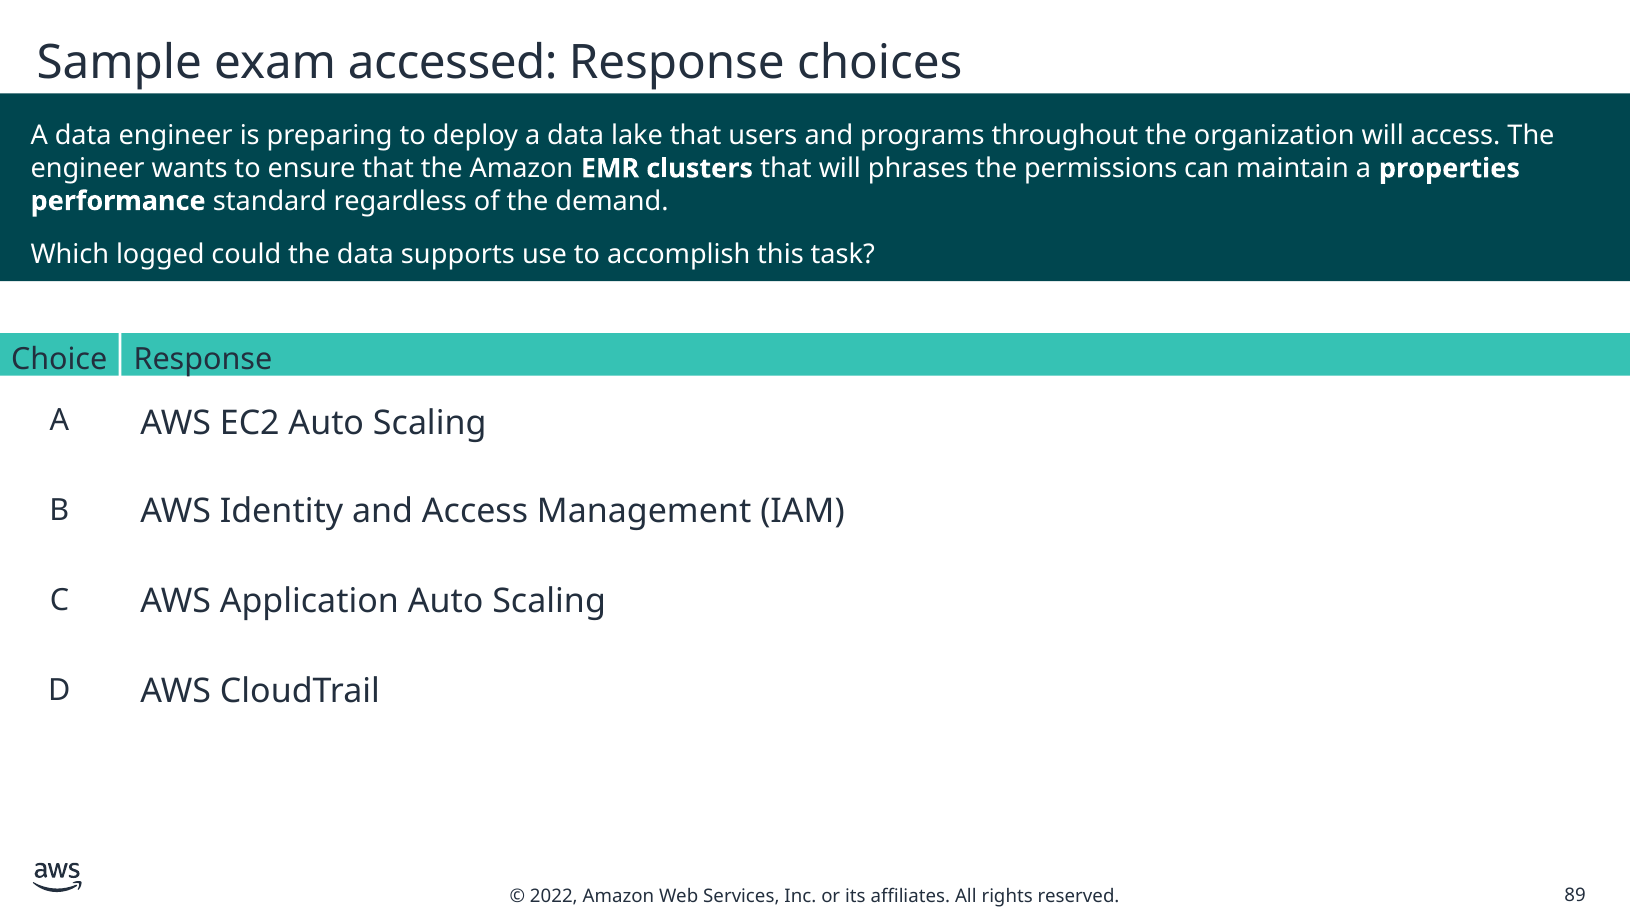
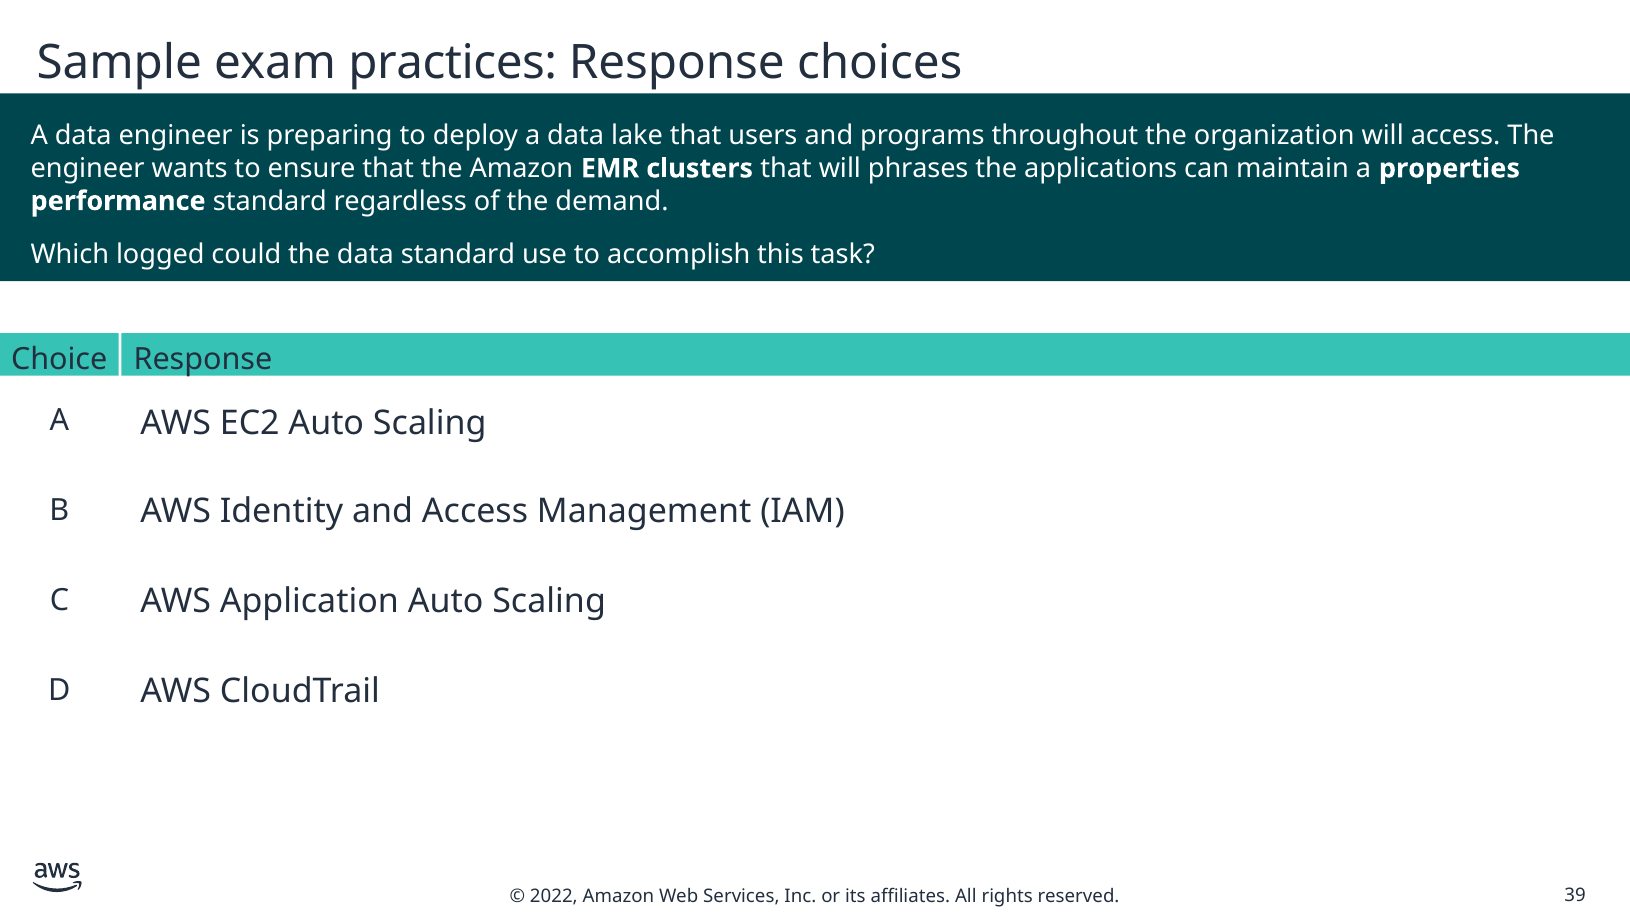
accessed: accessed -> practices (453, 62)
permissions: permissions -> applications (1101, 168)
data supports: supports -> standard (458, 254)
89: 89 -> 39 (1575, 896)
